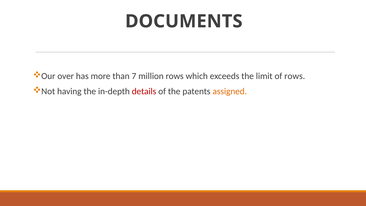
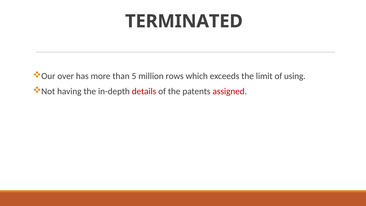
DOCUMENTS: DOCUMENTS -> TERMINATED (184, 21)
7: 7 -> 5 (134, 76)
of rows: rows -> using (295, 76)
assigned colour: orange -> red (230, 91)
